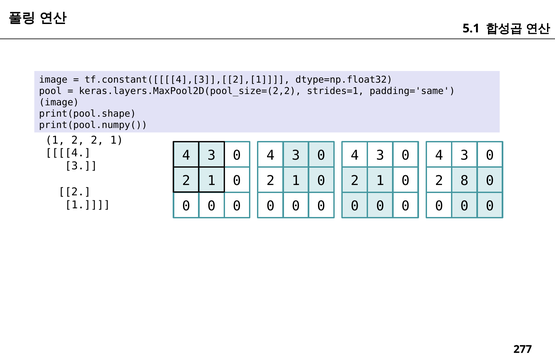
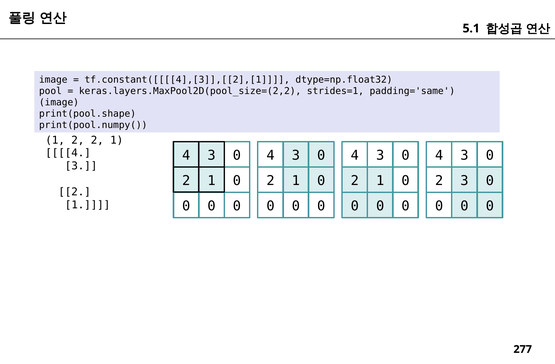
2 8: 8 -> 3 (464, 181)
